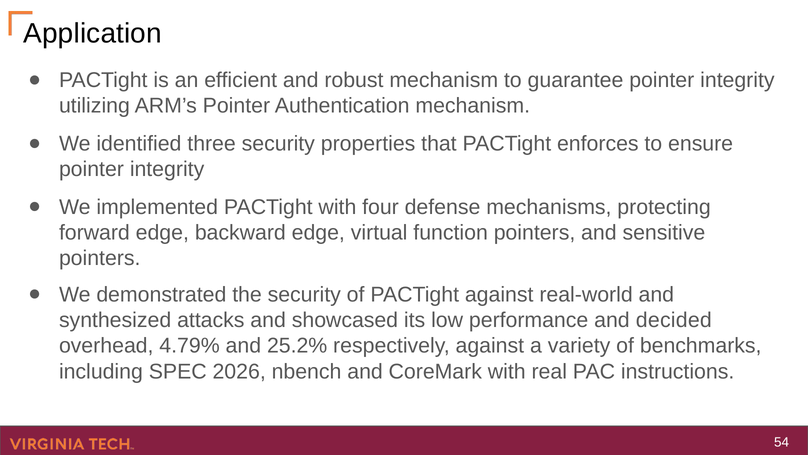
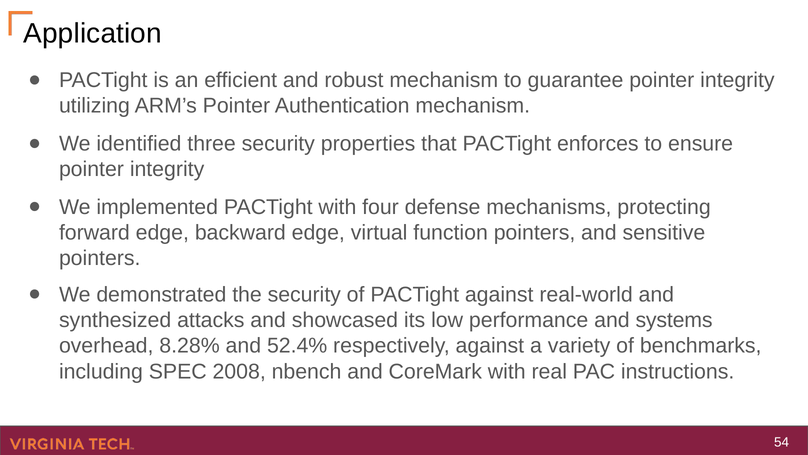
decided: decided -> systems (674, 320)
4.79%: 4.79% -> 8.28% (190, 345)
25.2%: 25.2% -> 52.4% (297, 345)
2026: 2026 -> 2008 (239, 371)
